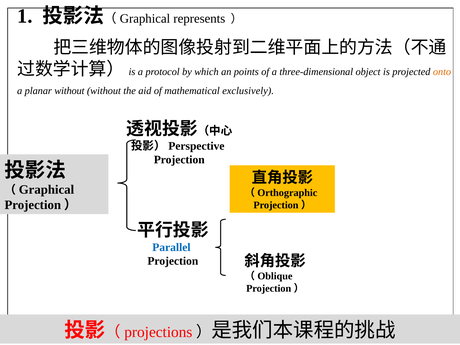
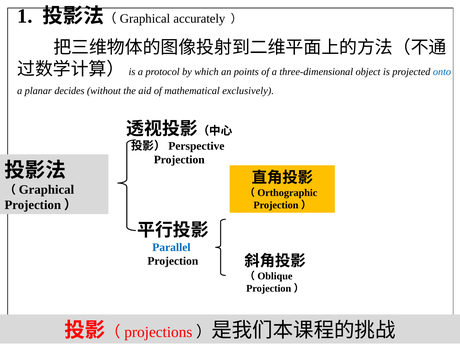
represents: represents -> accurately (199, 18)
onto colour: orange -> blue (442, 72)
planar without: without -> decides (69, 91)
